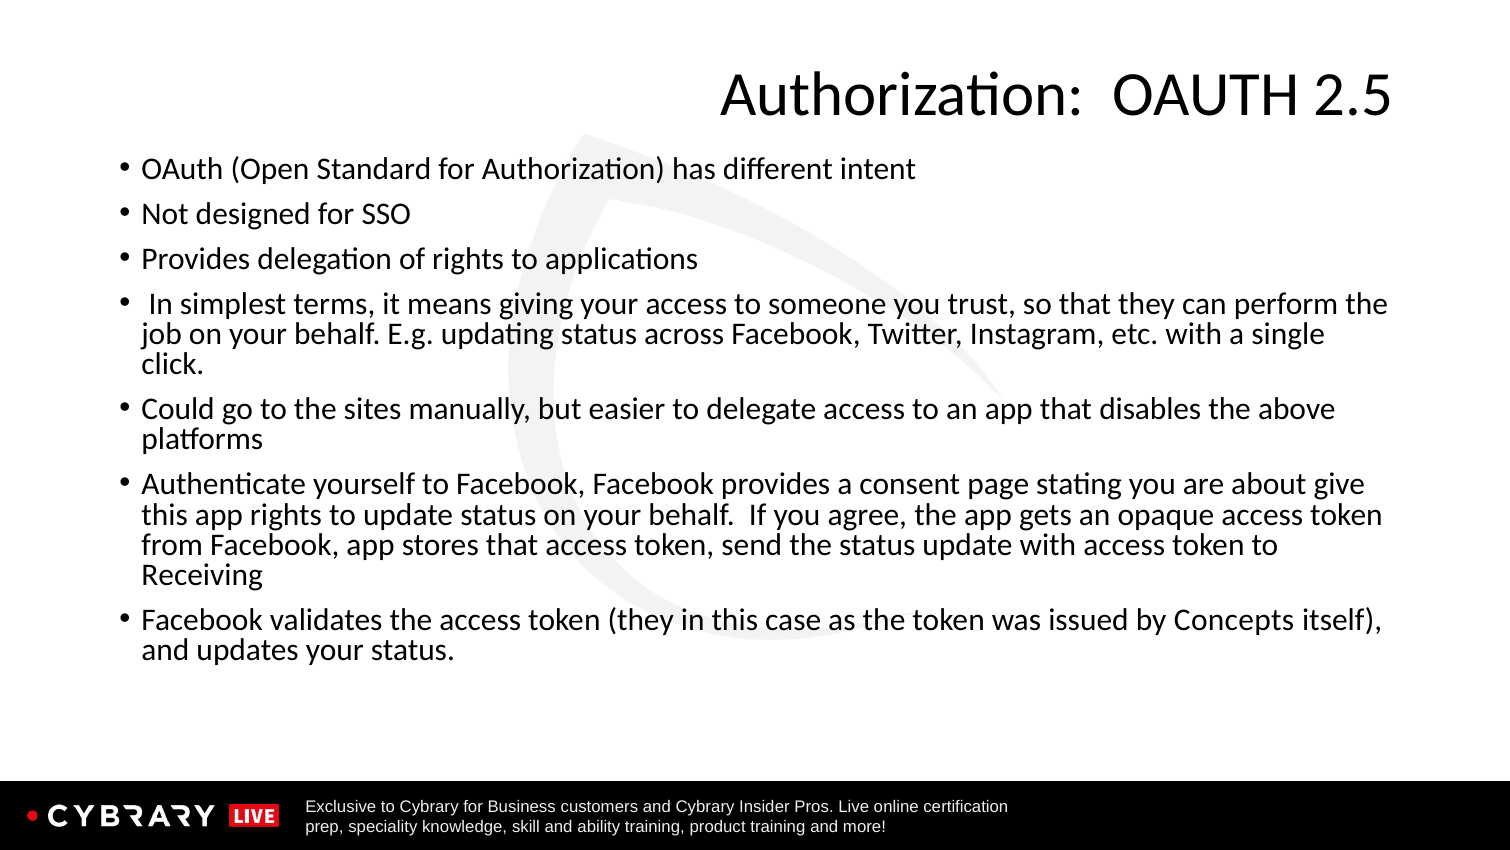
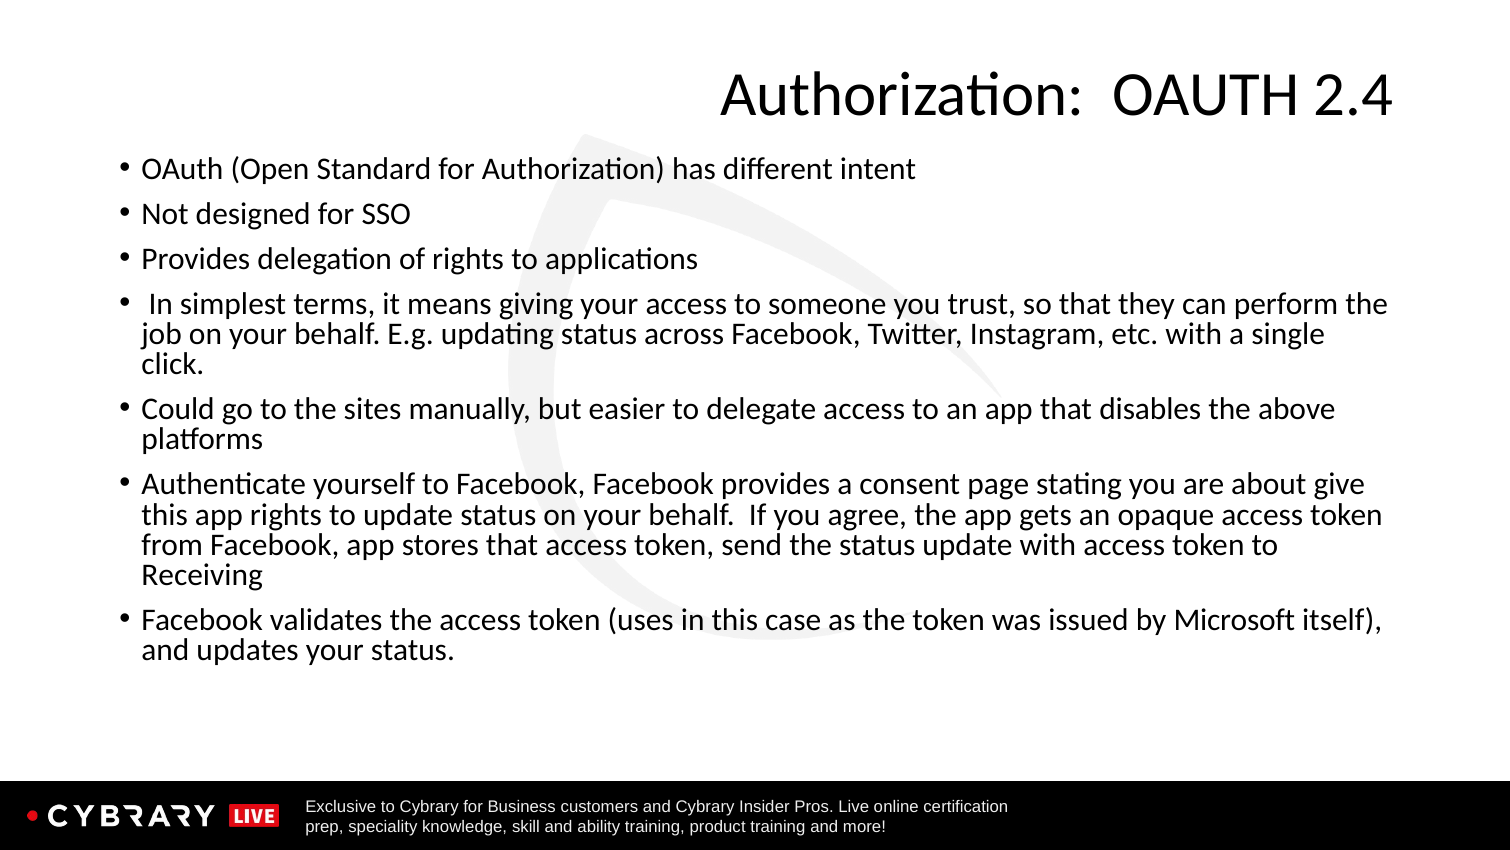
2.5: 2.5 -> 2.4 (1353, 95)
token they: they -> uses (641, 620)
Concepts: Concepts -> Microsoft (1234, 620)
